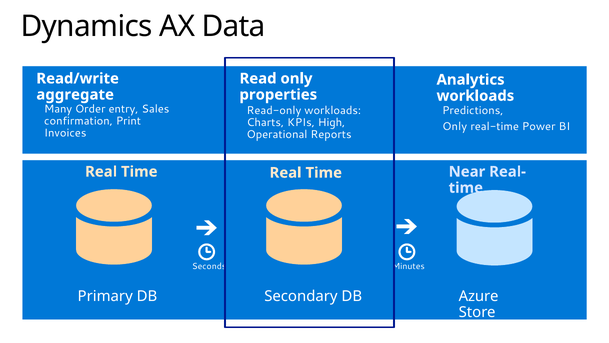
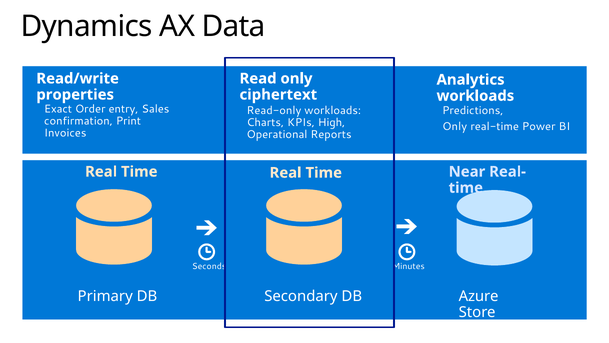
aggregate: aggregate -> properties (75, 95)
properties: properties -> ciphertext (278, 95)
Many: Many -> Exact (58, 109)
